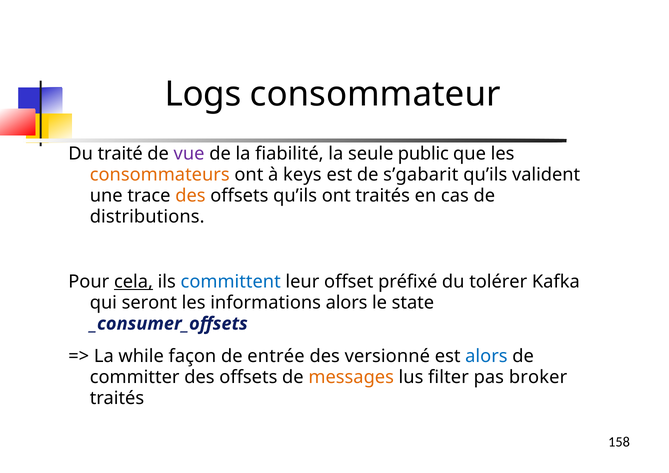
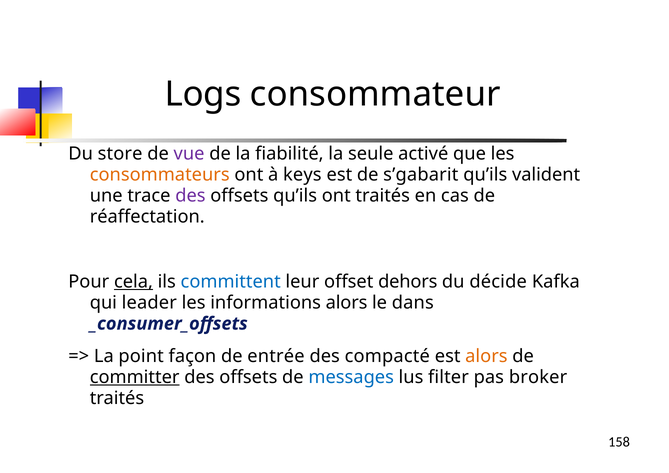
traité: traité -> store (120, 154)
public: public -> activé (423, 154)
des colour: orange -> purple (190, 196)
distributions: distributions -> réaffectation (147, 217)
préfixé: préfixé -> dehors (408, 282)
tolérer: tolérer -> décide (498, 282)
seront: seront -> leader (149, 303)
state: state -> dans (413, 303)
while: while -> point (141, 356)
versionné: versionné -> compacté (387, 356)
alors colour: blue -> orange (486, 356)
committer underline: none -> present (135, 377)
messages colour: orange -> blue (351, 377)
